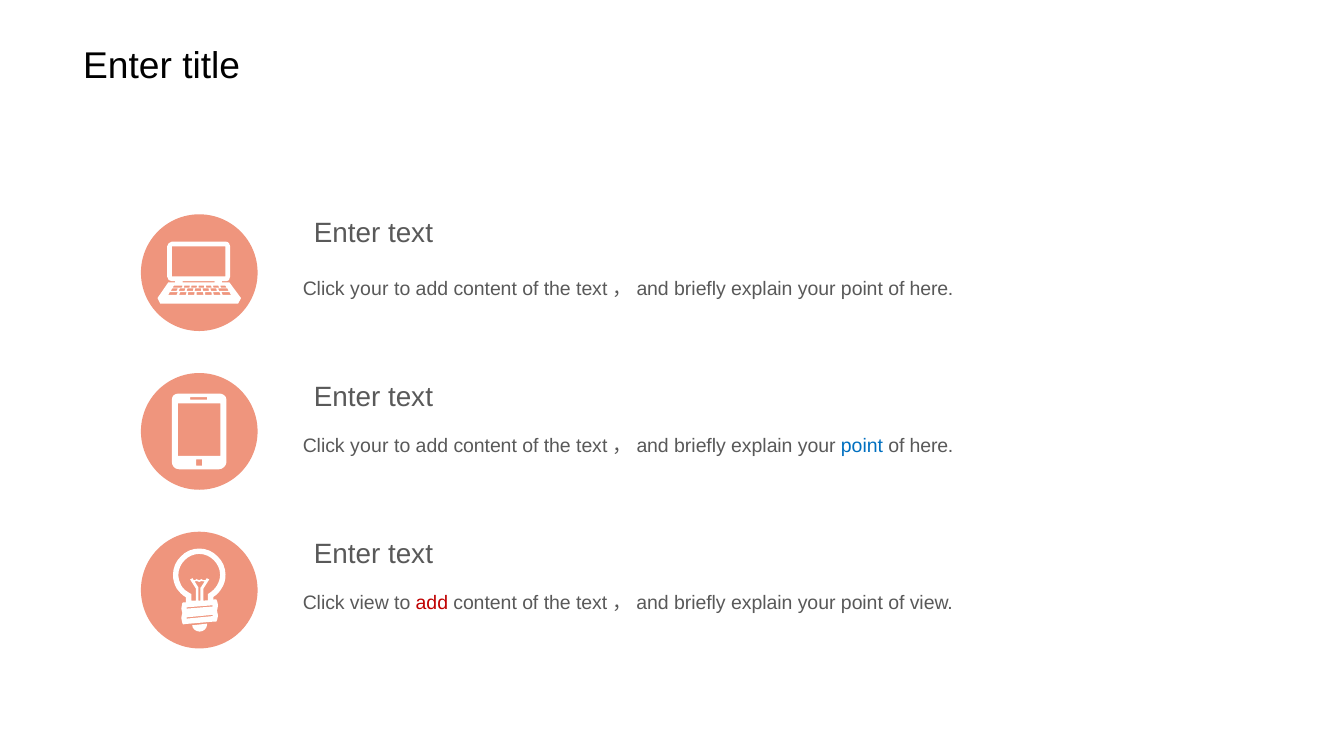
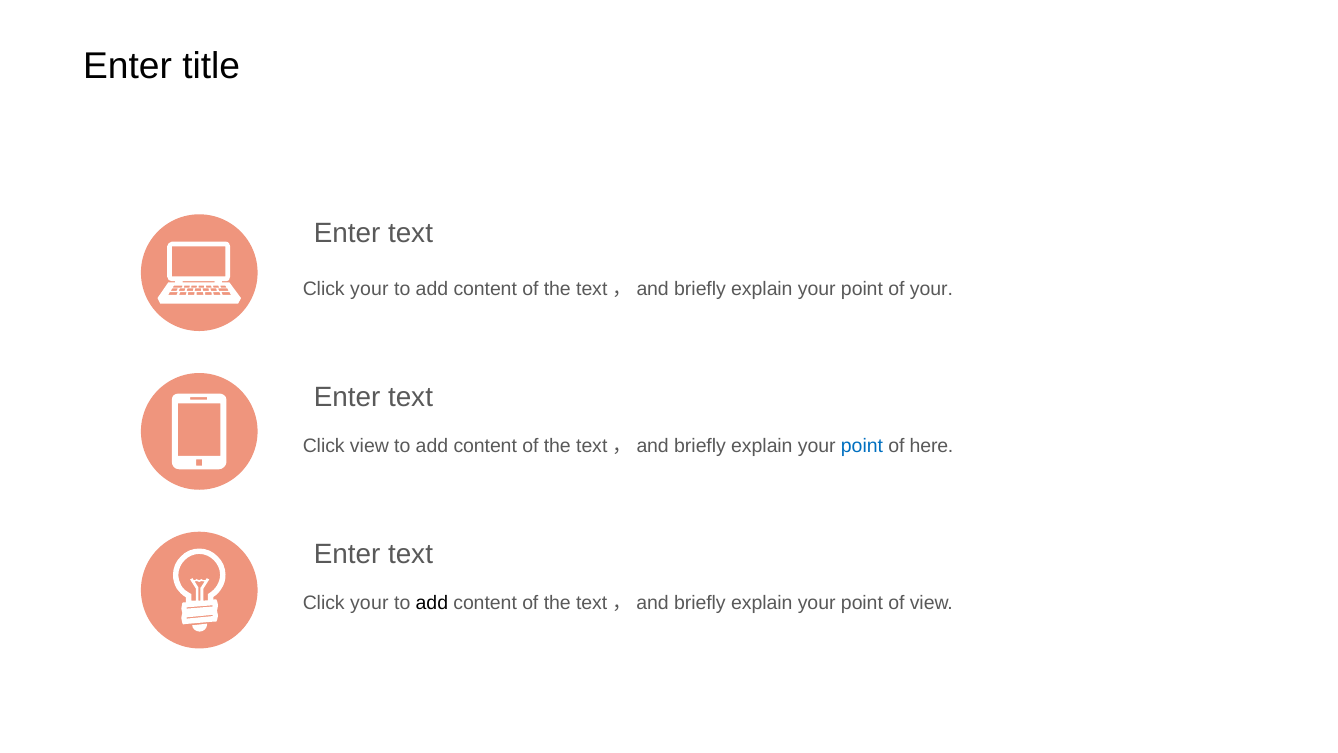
here: here -> your (931, 289)
your: your -> view (369, 446)
view: view -> your (369, 602)
add colour: red -> black (432, 602)
